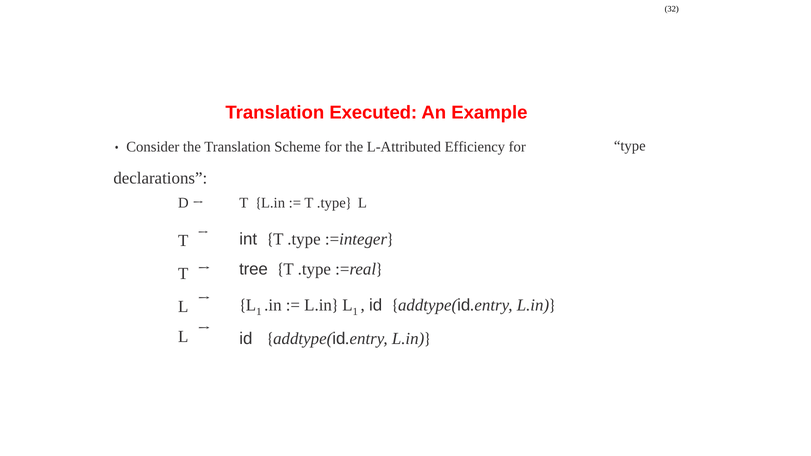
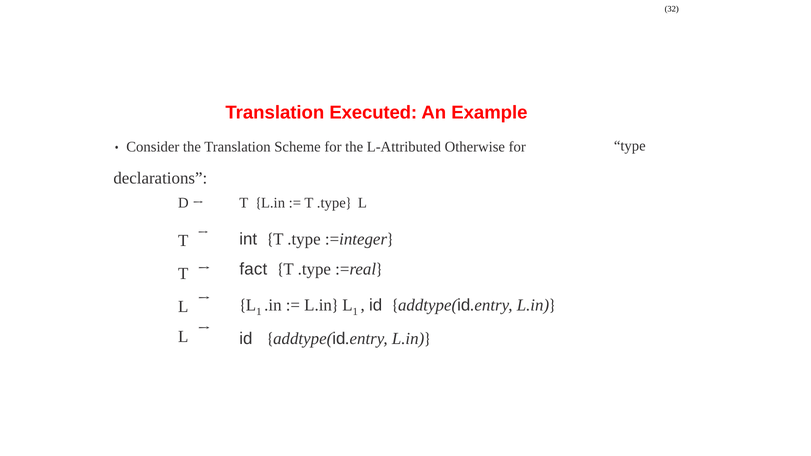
Efficiency: Efficiency -> Otherwise (475, 147)
tree: tree -> fact (253, 269)
